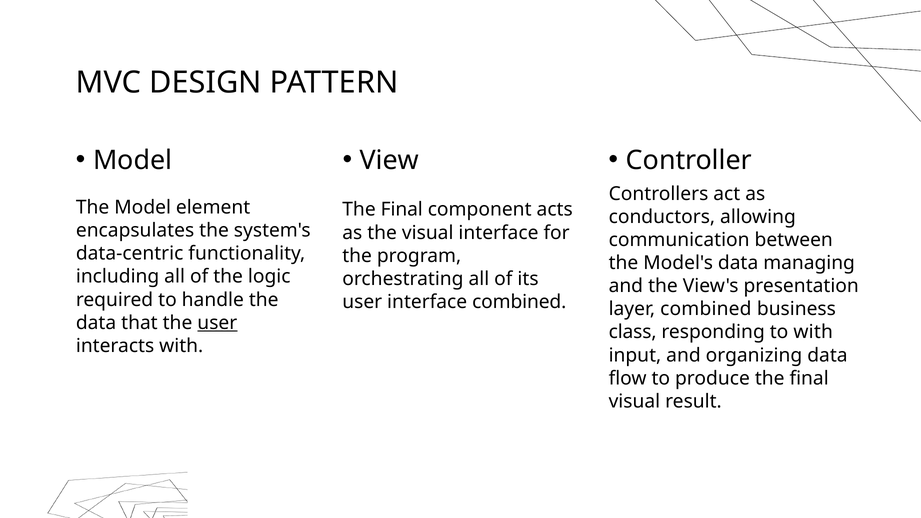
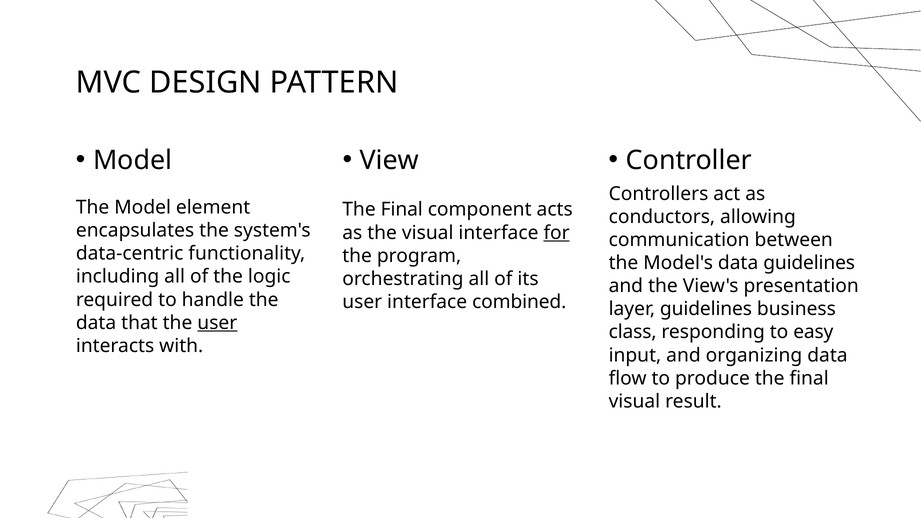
for underline: none -> present (557, 233)
data managing: managing -> guidelines (809, 263)
layer combined: combined -> guidelines (706, 309)
to with: with -> easy (813, 332)
